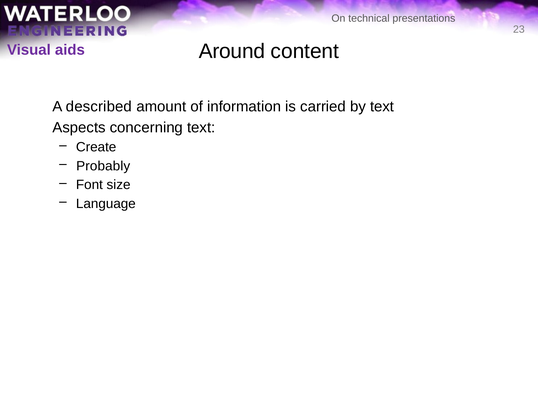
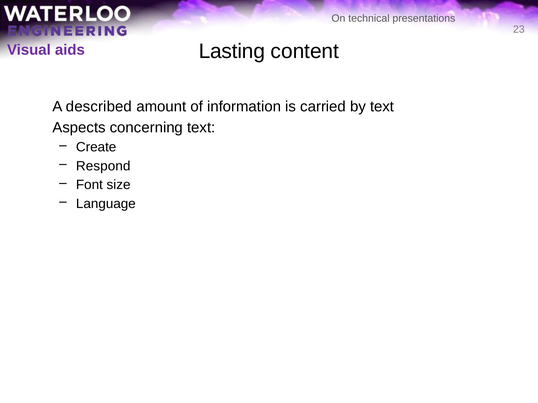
Around: Around -> Lasting (232, 51)
Probably: Probably -> Respond (103, 166)
